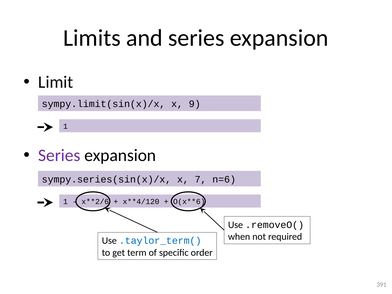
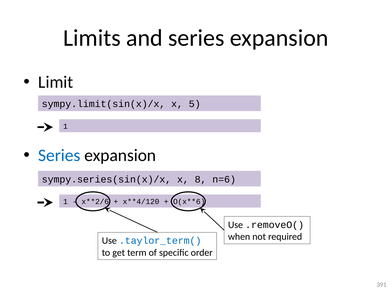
9: 9 -> 5 (195, 104)
Series colour: purple -> blue (59, 155)
7: 7 -> 8 (201, 179)
